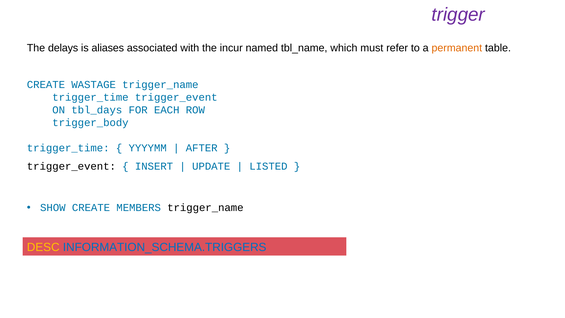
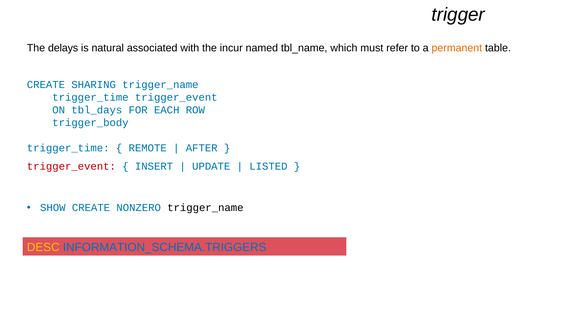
trigger colour: purple -> black (458, 15)
aliases: aliases -> natural (108, 48)
WASTAGE: WASTAGE -> SHARING (94, 84)
YYYYMM: YYYYMM -> REMOTE (148, 148)
trigger_event colour: black -> red (71, 166)
MEMBERS: MEMBERS -> NONZERO (139, 208)
